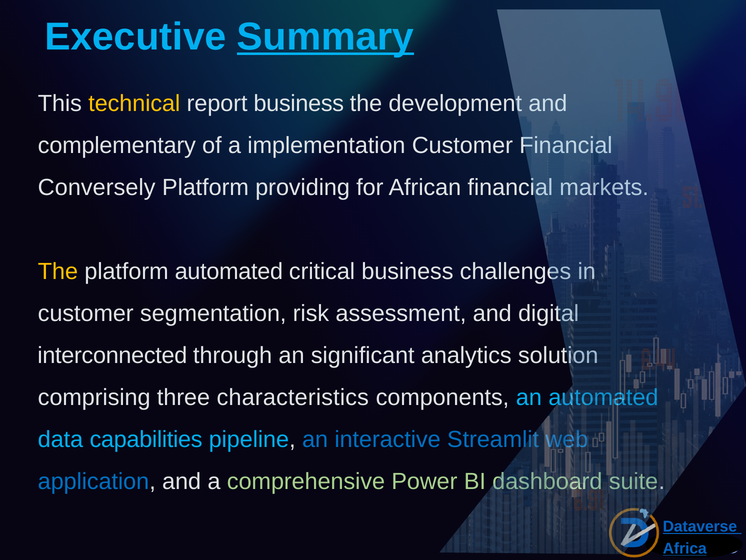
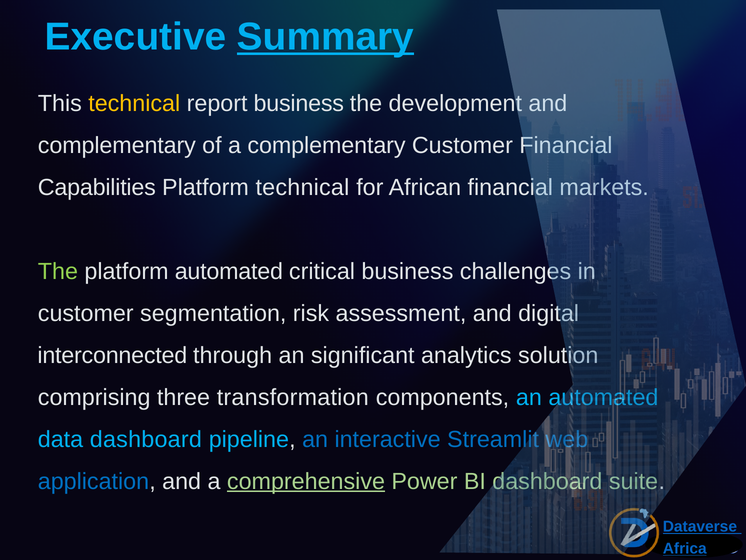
a implementation: implementation -> complementary (327, 145)
Conversely: Conversely -> Capabilities (97, 187)
Platform providing: providing -> technical (302, 187)
The colour: yellow -> light green (58, 271)
characteristics: characteristics -> transformation (293, 397)
data capabilities: capabilities -> dashboard (146, 439)
comprehensive underline: none -> present (306, 481)
